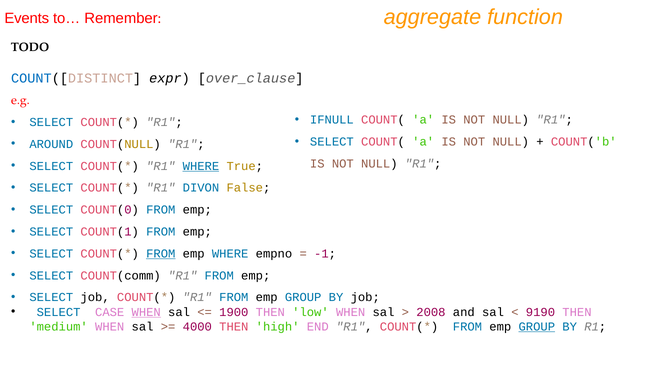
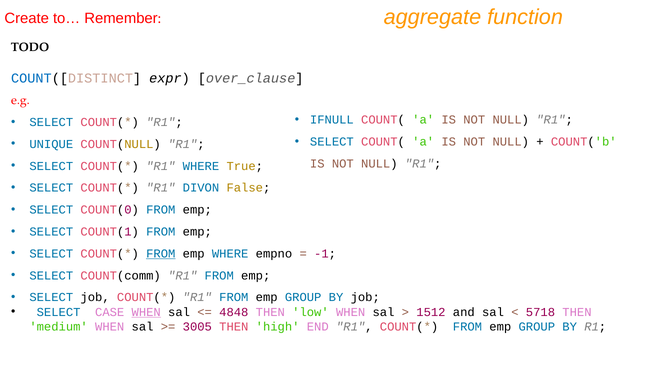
Events: Events -> Create (27, 19)
AROUND: AROUND -> UNIQUE (51, 144)
WHERE underline: present -> none (201, 166)
1900: 1900 -> 4848 (234, 312)
2008: 2008 -> 1512 (431, 312)
9190: 9190 -> 5718 (540, 312)
4000: 4000 -> 3005 (197, 327)
GROUP underline: present -> none (537, 327)
